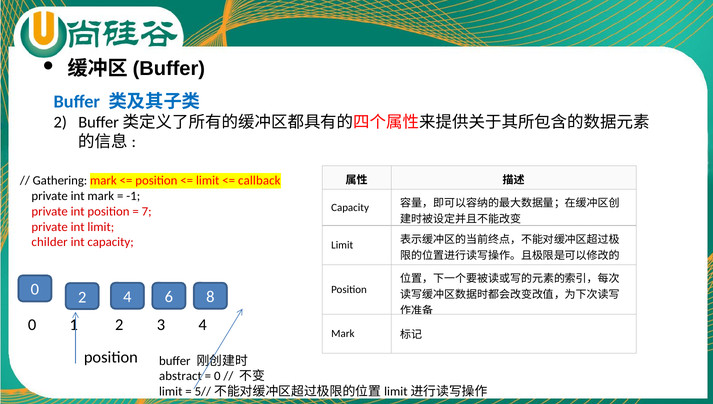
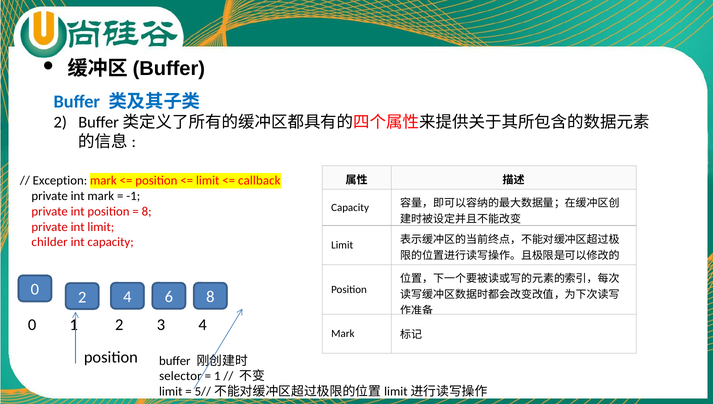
Gathering: Gathering -> Exception (60, 181)
7: 7 -> 8 (147, 212)
abstract: abstract -> selector (180, 377)
0: 0 -> 1 (217, 377)
